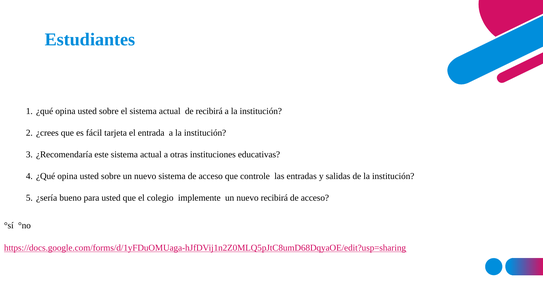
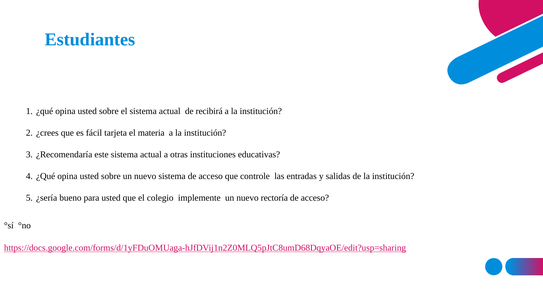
entrada: entrada -> materia (151, 133)
nuevo recibirá: recibirá -> rectoría (274, 198)
